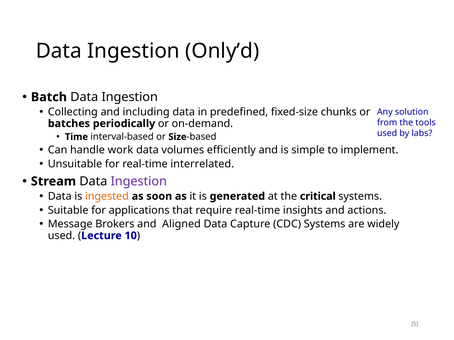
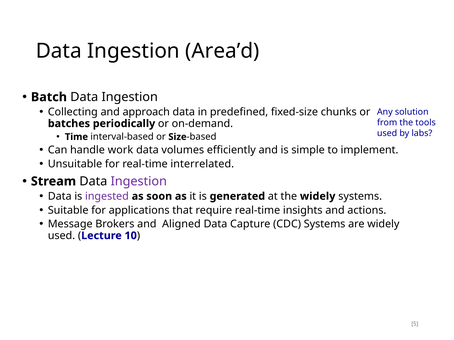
Only’d: Only’d -> Area’d (222, 51)
including: including -> approach (146, 112)
ingested colour: orange -> purple (107, 197)
the critical: critical -> widely (318, 197)
